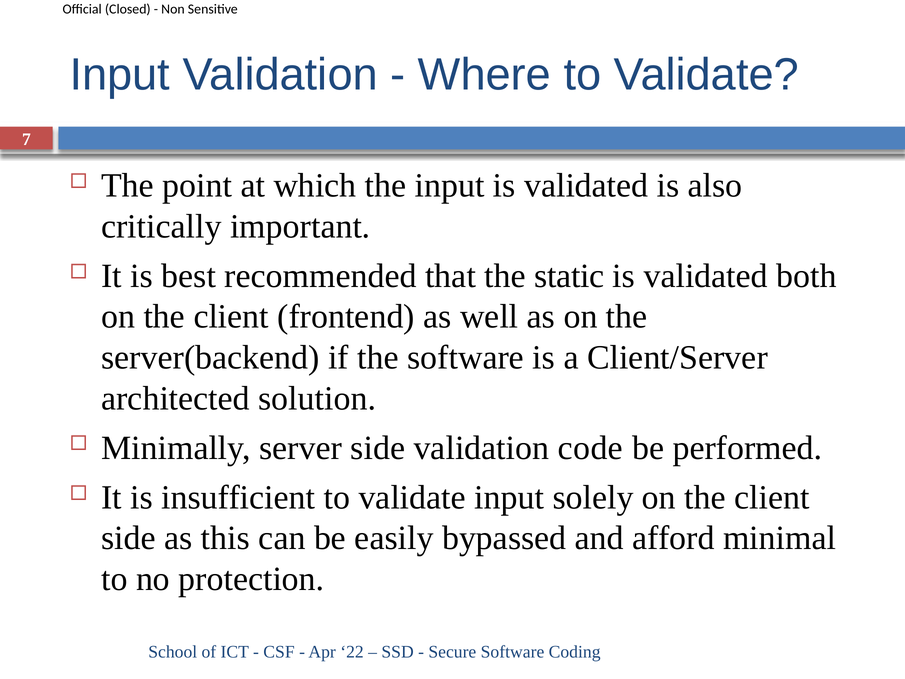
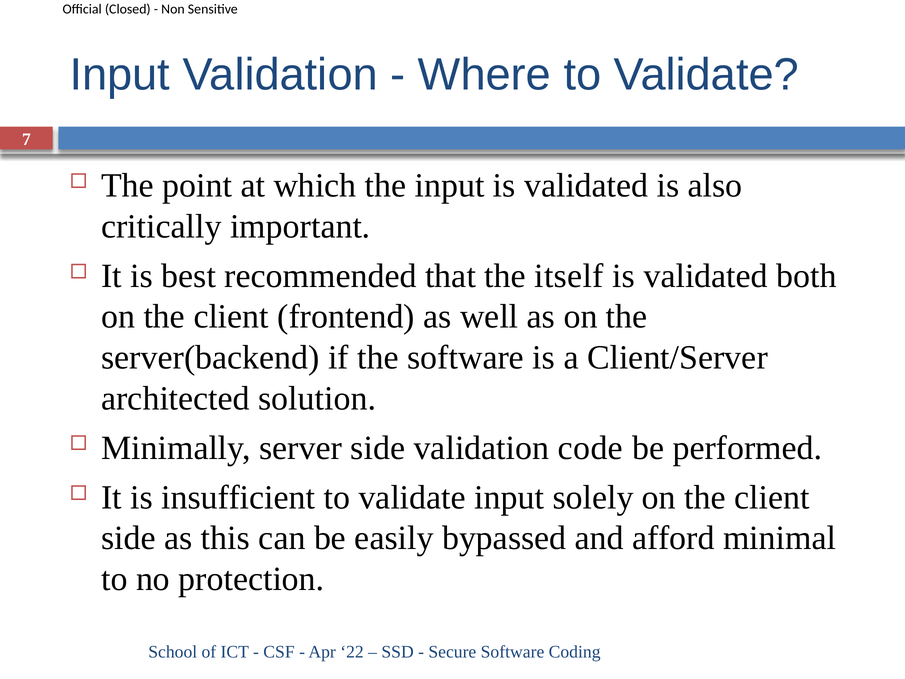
static: static -> itself (569, 276)
